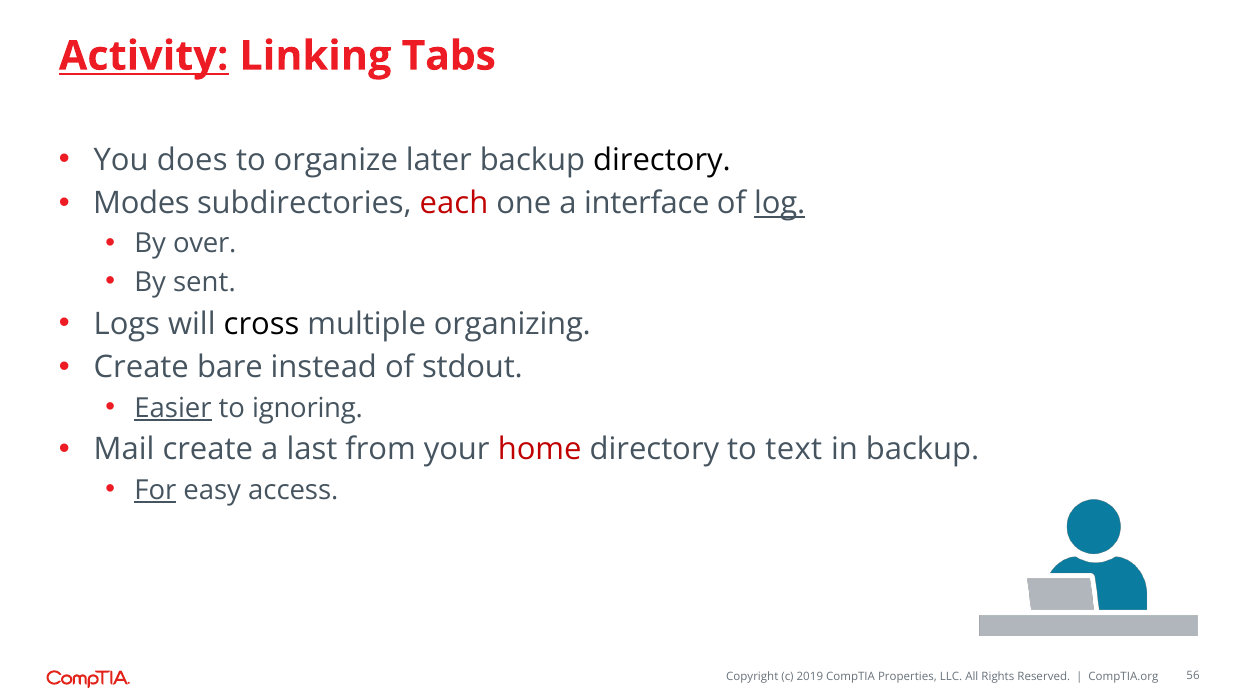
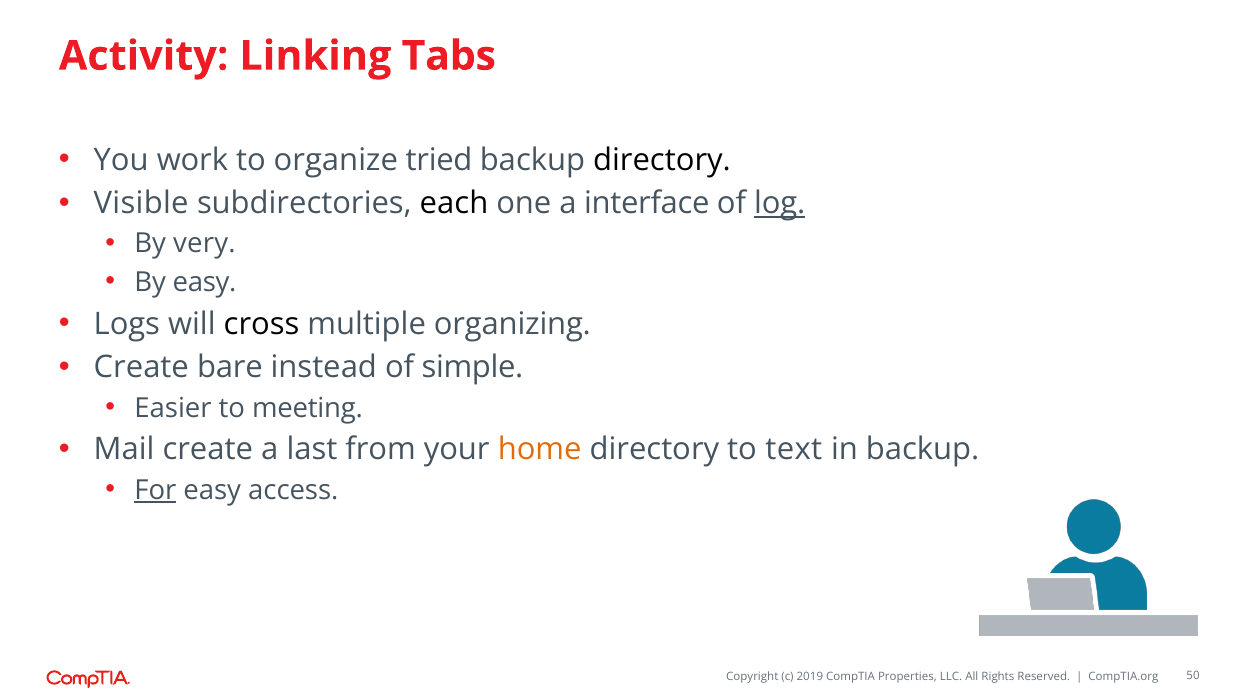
Activity underline: present -> none (144, 56)
does: does -> work (192, 160)
later: later -> tried (439, 160)
Modes: Modes -> Visible (141, 203)
each colour: red -> black (454, 203)
over: over -> very (204, 244)
By sent: sent -> easy (205, 282)
stdout: stdout -> simple (473, 368)
Easier underline: present -> none (173, 408)
ignoring: ignoring -> meeting (307, 408)
home colour: red -> orange (540, 450)
56: 56 -> 50 (1193, 676)
